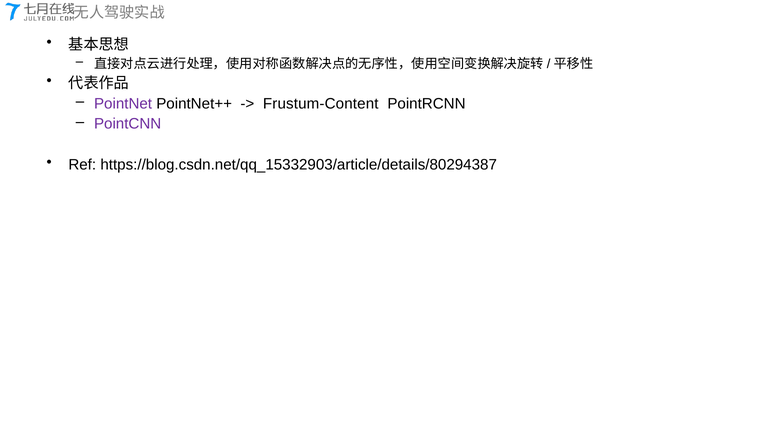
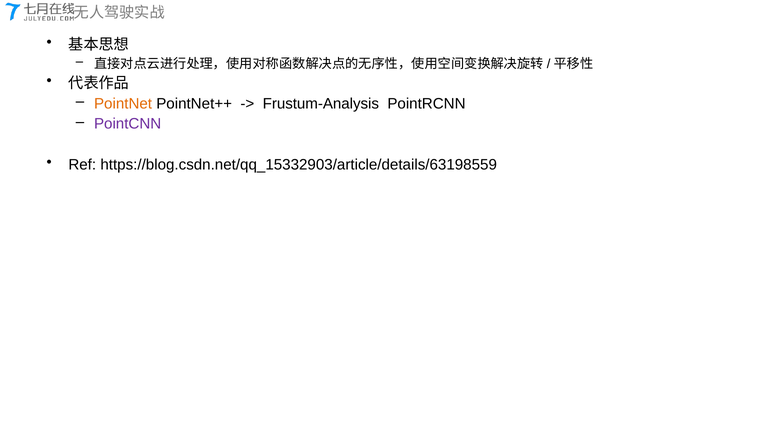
PointNet colour: purple -> orange (123, 103)
Frustum-Content: Frustum-Content -> Frustum-Analysis (321, 103)
https://blog.csdn.net/qq_15332903/article/details/80294387: https://blog.csdn.net/qq_15332903/article/details/80294387 -> https://blog.csdn.net/qq_15332903/article/details/63198559 (299, 165)
